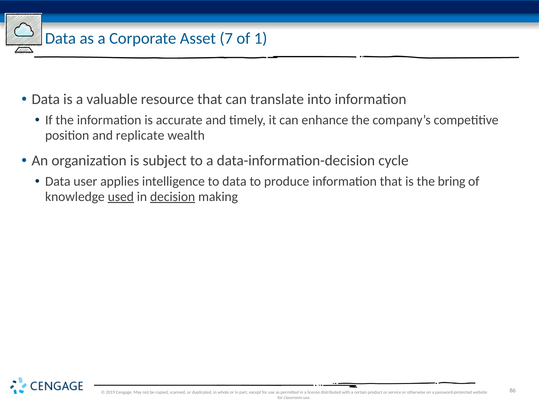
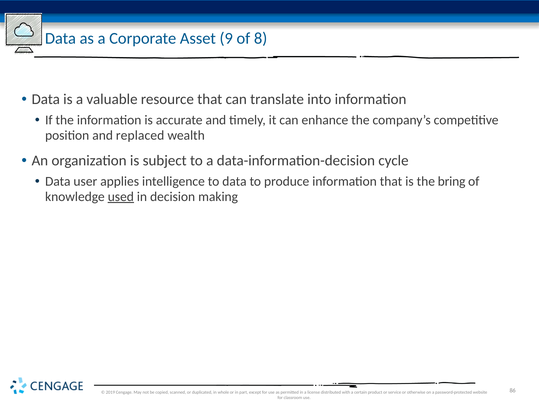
7: 7 -> 9 (226, 39)
1: 1 -> 8 (261, 39)
replicate: replicate -> replaced (140, 135)
decision underline: present -> none (173, 197)
